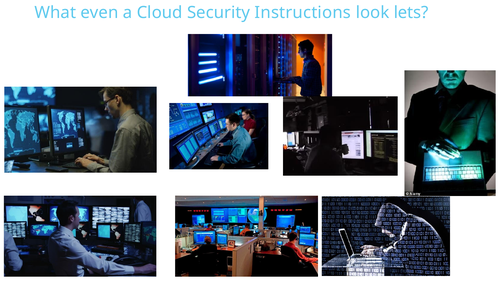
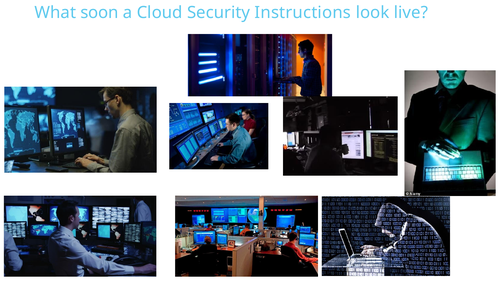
even: even -> soon (100, 13)
lets: lets -> live (411, 13)
